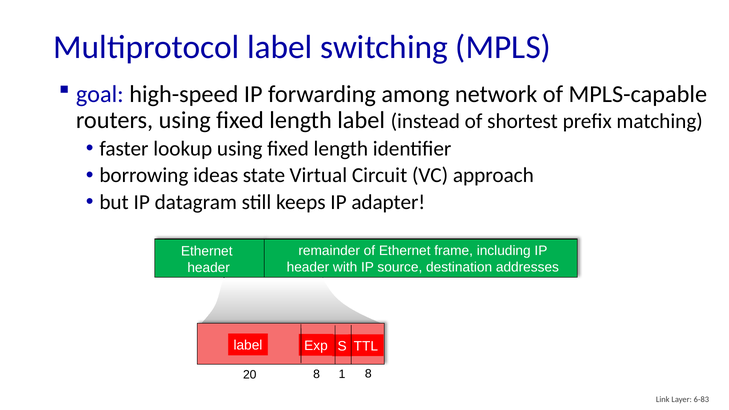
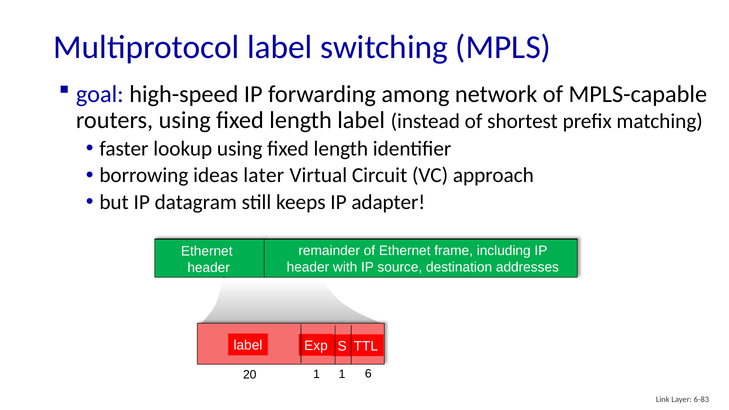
state: state -> later (264, 175)
20 8: 8 -> 1 (317, 374)
1 8: 8 -> 6 (368, 374)
